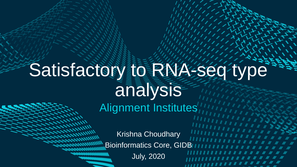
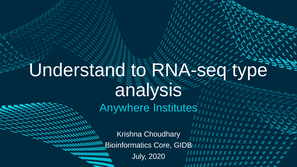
Satisfactory: Satisfactory -> Understand (77, 70)
Alignment: Alignment -> Anywhere (125, 108)
